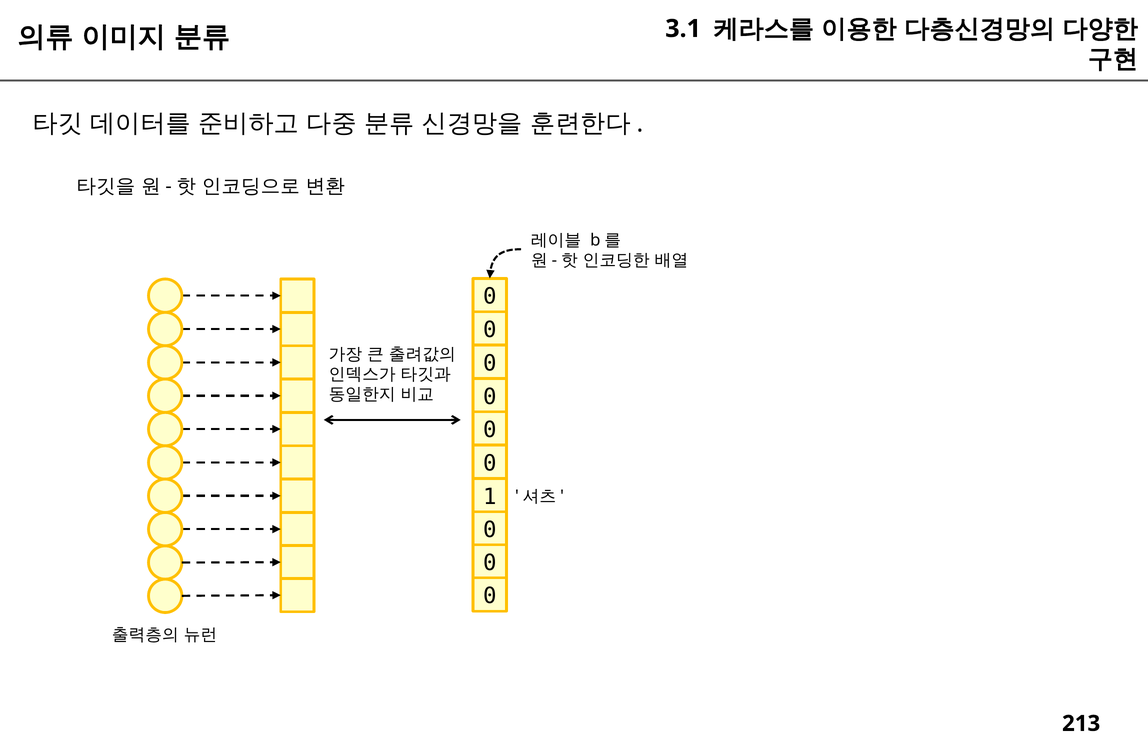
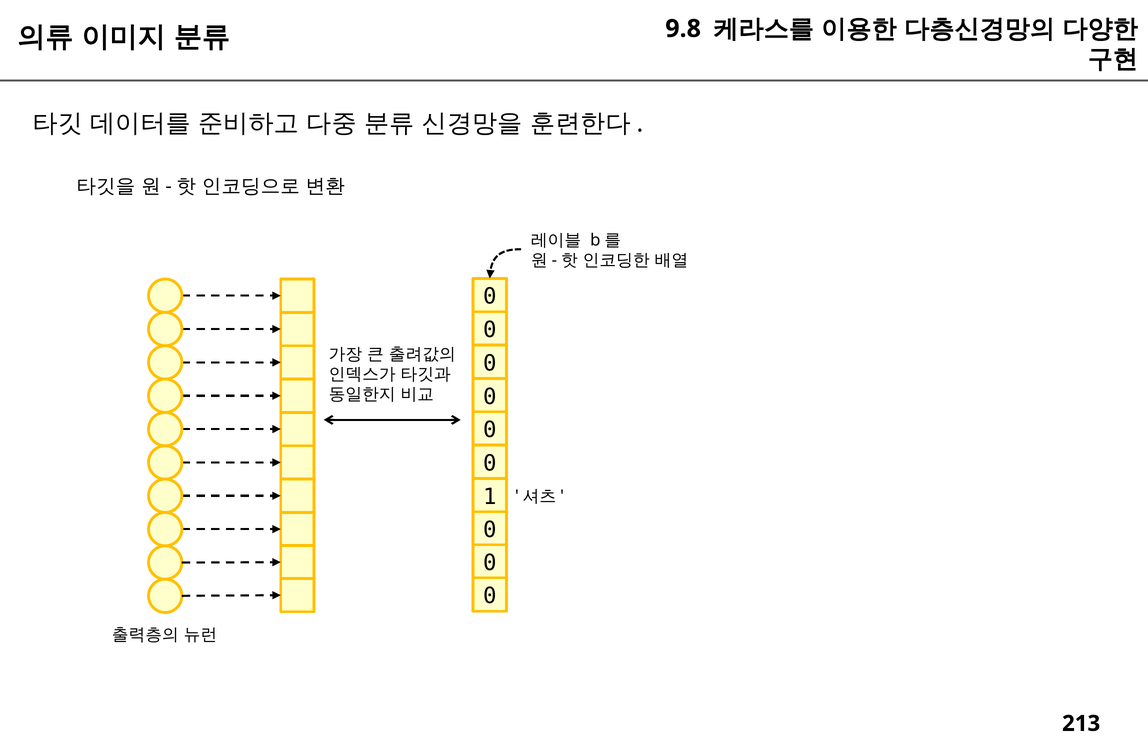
3.1: 3.1 -> 9.8 (683, 29)
